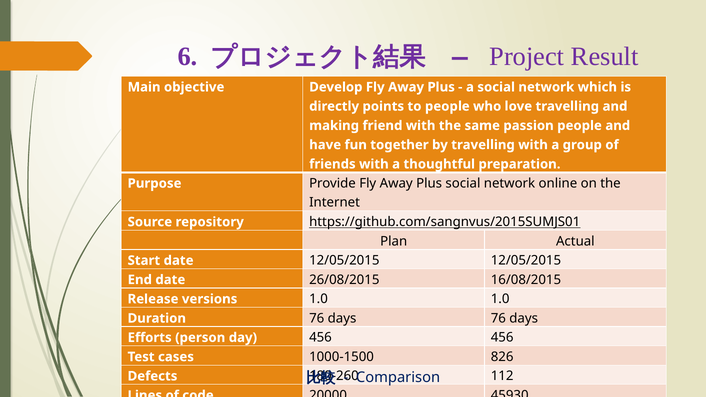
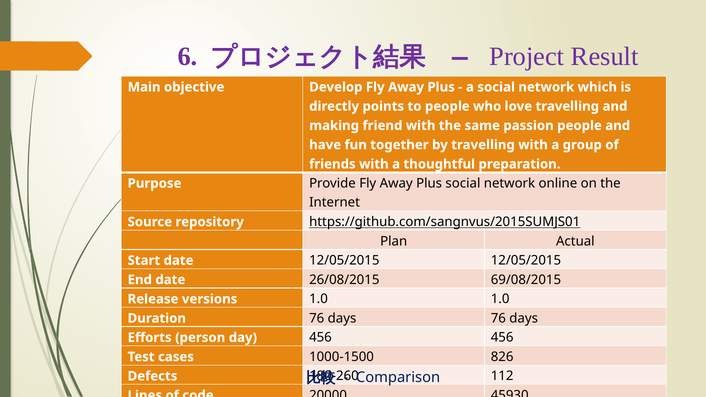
16/08/2015: 16/08/2015 -> 69/08/2015 (526, 280)
